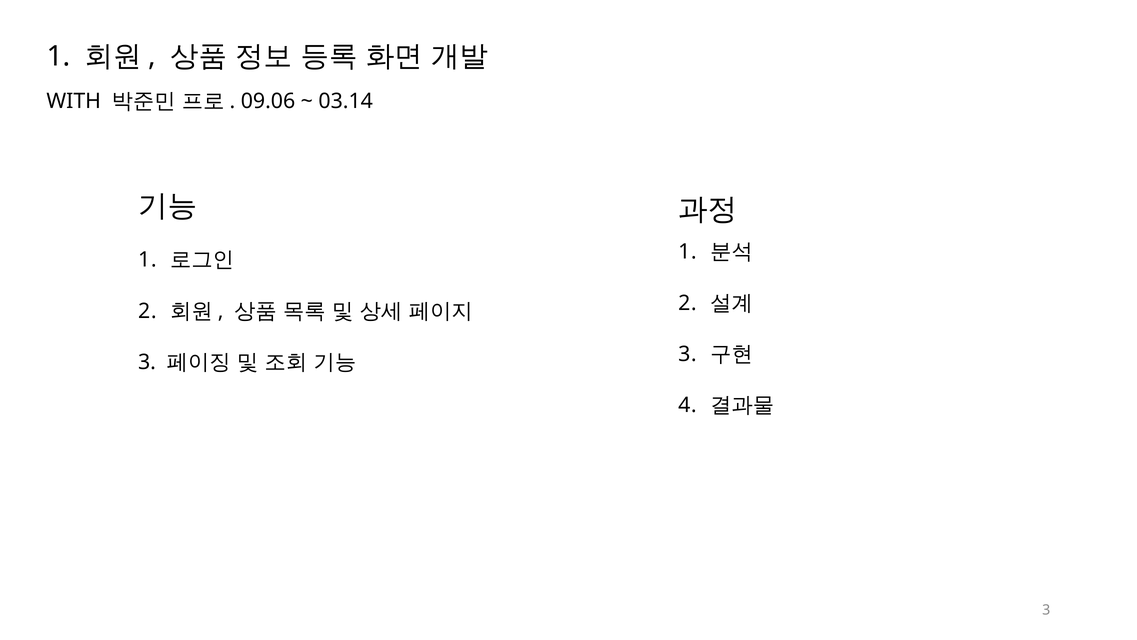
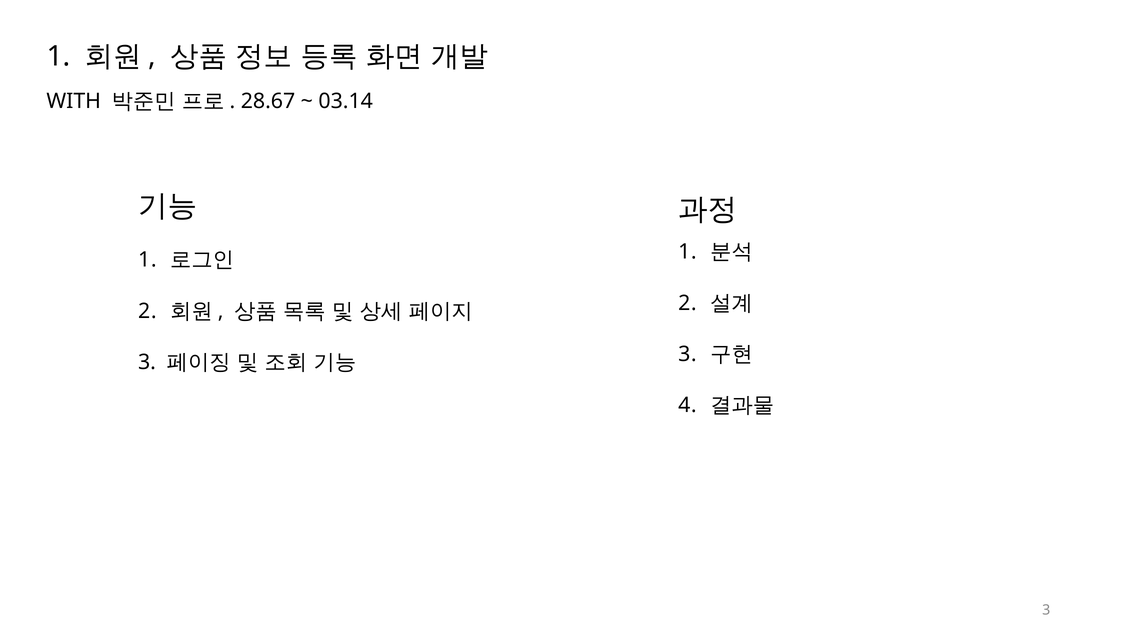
09.06: 09.06 -> 28.67 (268, 101)
